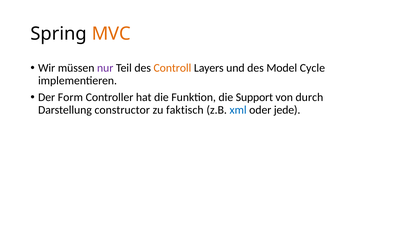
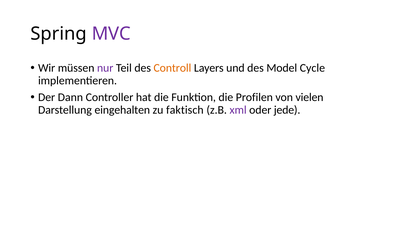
MVC colour: orange -> purple (111, 34)
Form: Form -> Dann (70, 97)
Support: Support -> Profilen (254, 97)
durch: durch -> vielen (309, 97)
constructor: constructor -> eingehalten (122, 110)
xml colour: blue -> purple (238, 110)
